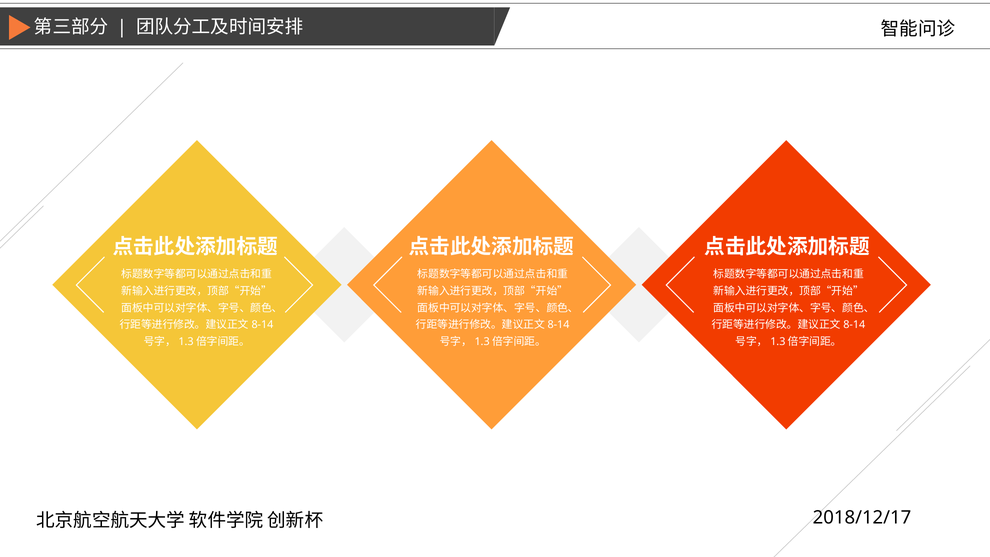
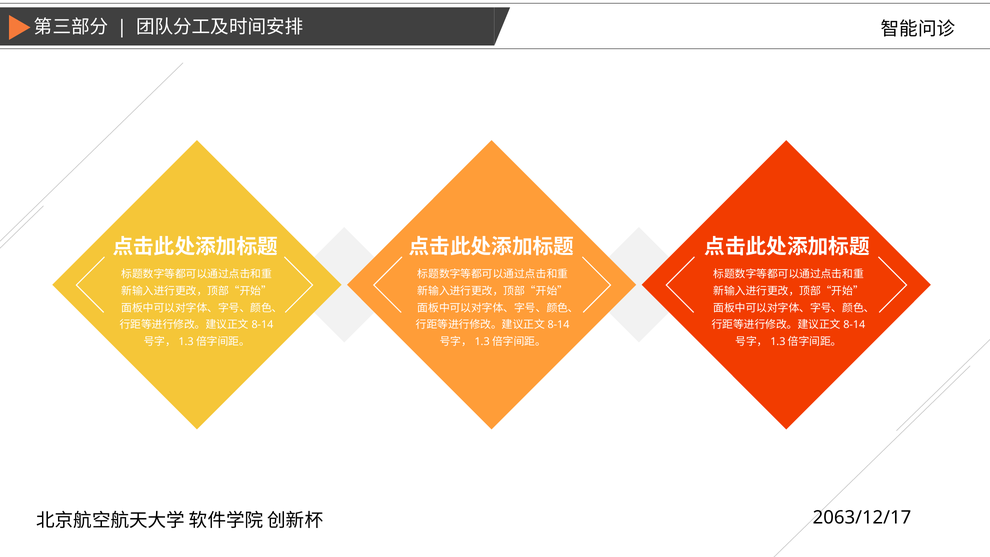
2018/12/17: 2018/12/17 -> 2063/12/17 (862, 517)
